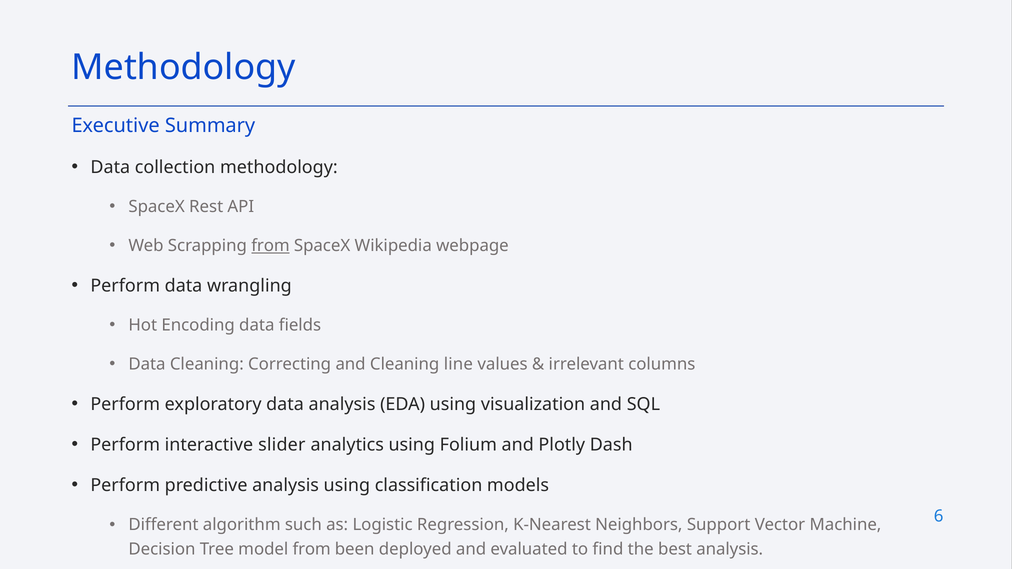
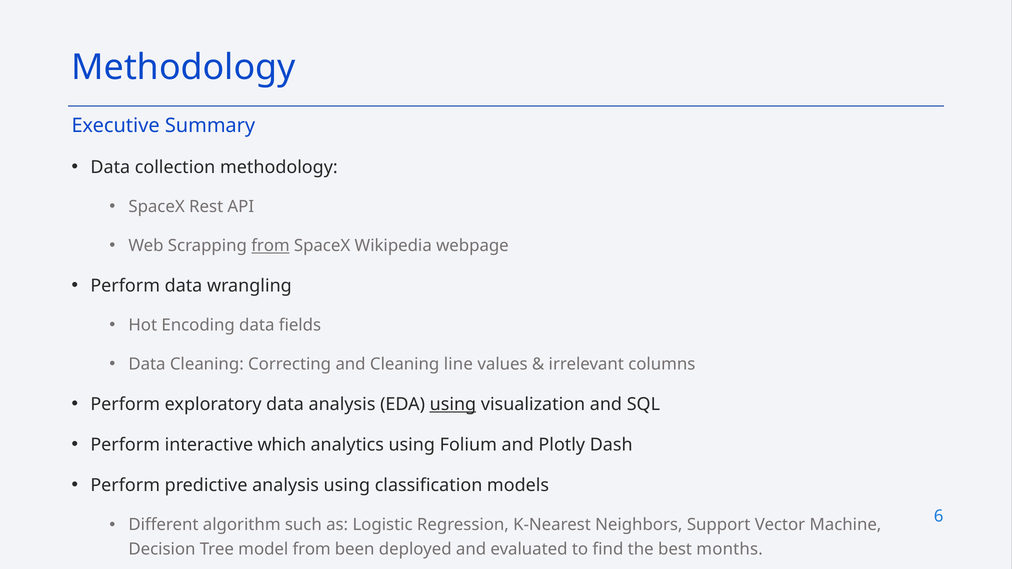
using underline: none -> present (453, 404)
slider: slider -> which (282, 445)
best analysis: analysis -> months (730, 549)
